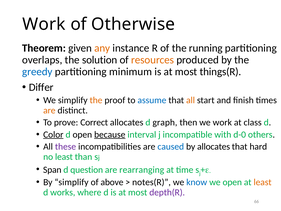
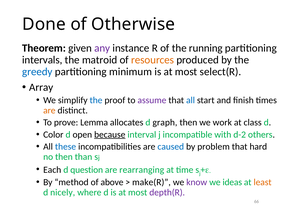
Work: Work -> Done (44, 24)
any colour: orange -> purple (102, 48)
overlaps: overlaps -> intervals (42, 60)
solution: solution -> matroid (100, 60)
things(R: things(R -> select(R (220, 72)
Differ: Differ -> Array (41, 87)
the colour: orange -> blue (96, 100)
assume colour: blue -> purple (152, 100)
all colour: orange -> blue (191, 100)
Correct: Correct -> Lemma (94, 122)
Color underline: present -> none (53, 134)
d-0: d-0 -> d-2 (240, 134)
these colour: purple -> blue (66, 146)
by allocates: allocates -> problem (214, 146)
no least: least -> then (64, 157)
Span: Span -> Each (52, 170)
By simplify: simplify -> method (72, 182)
notes(R: notes(R -> make(R (151, 182)
know colour: blue -> purple (197, 182)
we open: open -> ideas (232, 182)
works: works -> nicely (63, 192)
